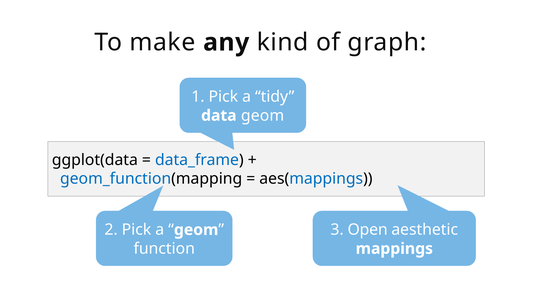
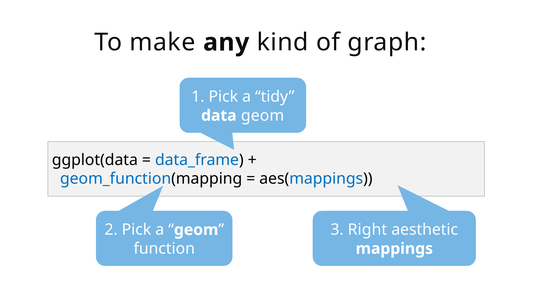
Open: Open -> Right (367, 230)
